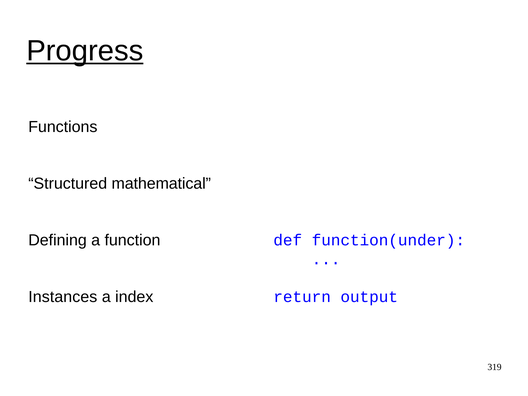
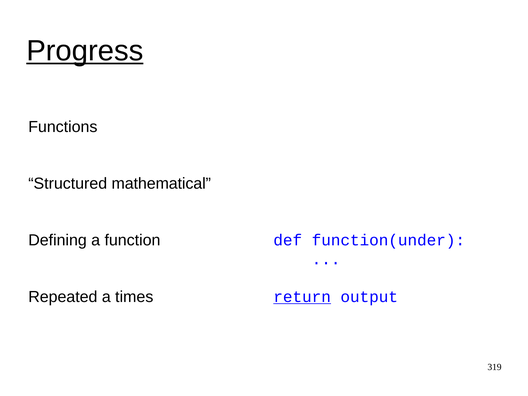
Instances: Instances -> Repeated (63, 297)
index: index -> times (134, 297)
return underline: none -> present (302, 297)
